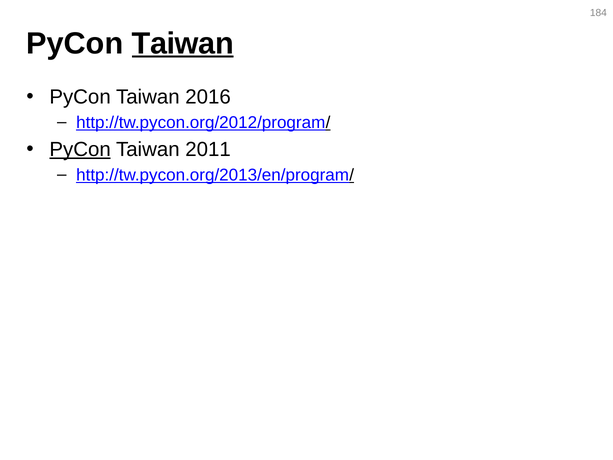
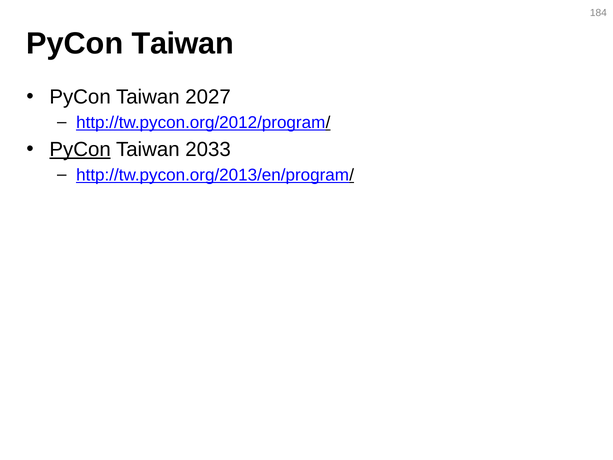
Taiwan underline: present -> none (183, 43)
2016: 2016 -> 2027 (208, 97)
2011: 2011 -> 2033 (208, 149)
